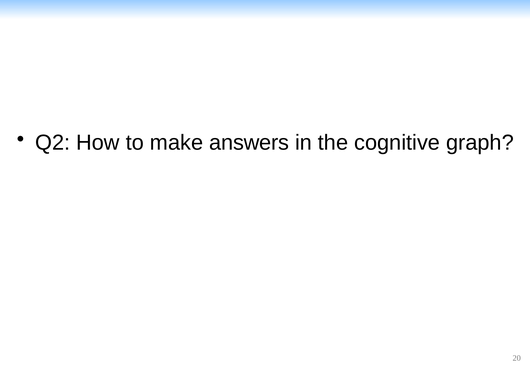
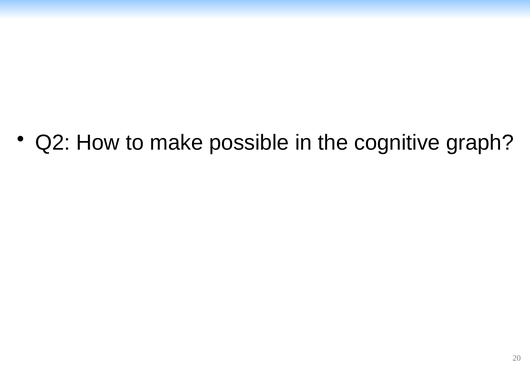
answers: answers -> possible (249, 143)
